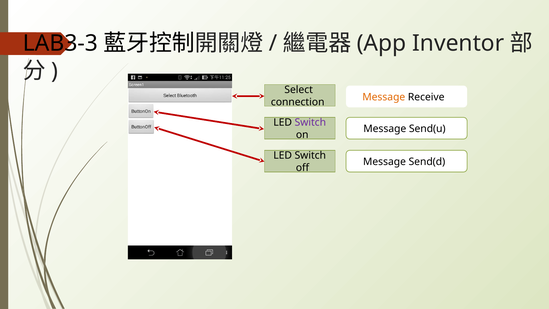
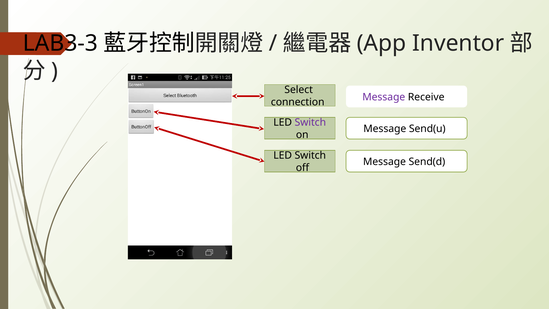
Message colour: orange -> purple (384, 97)
